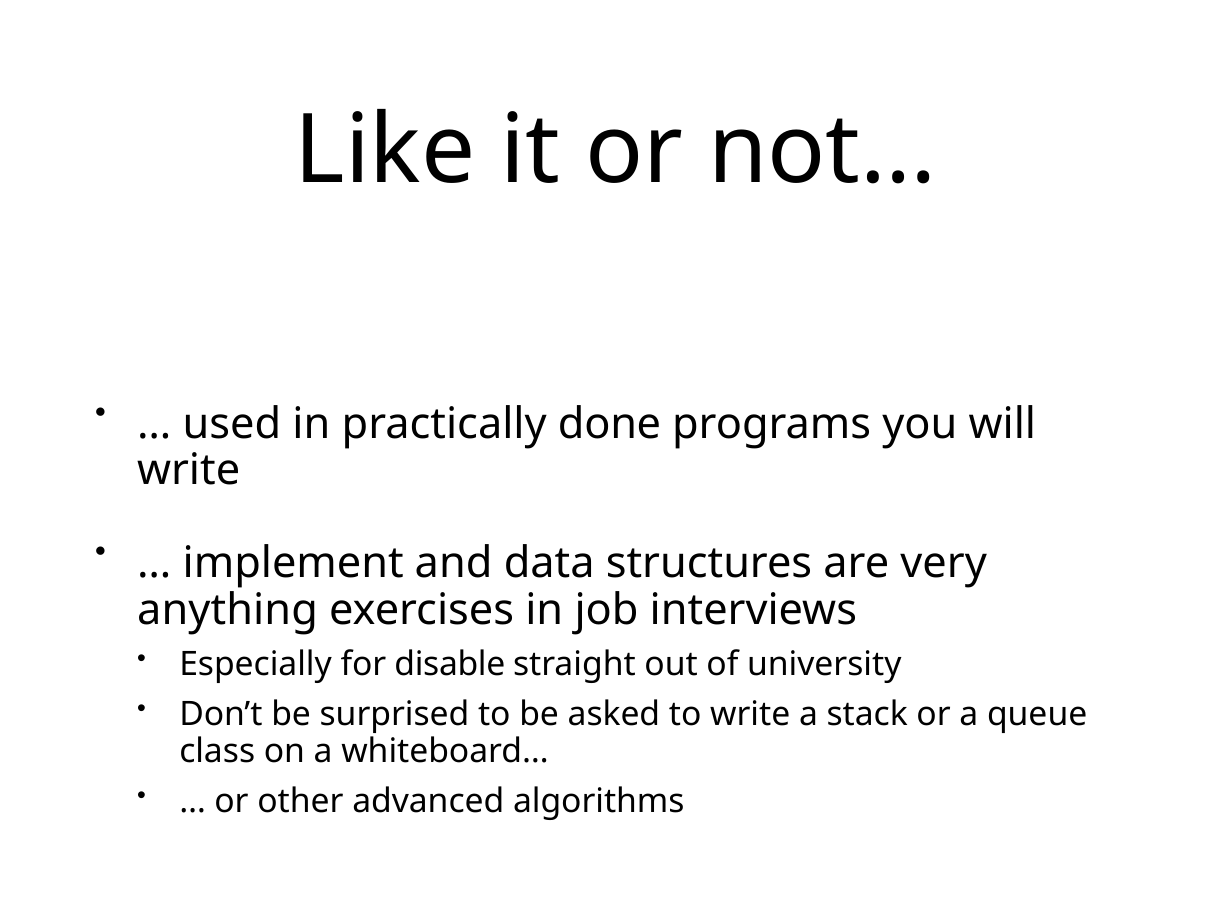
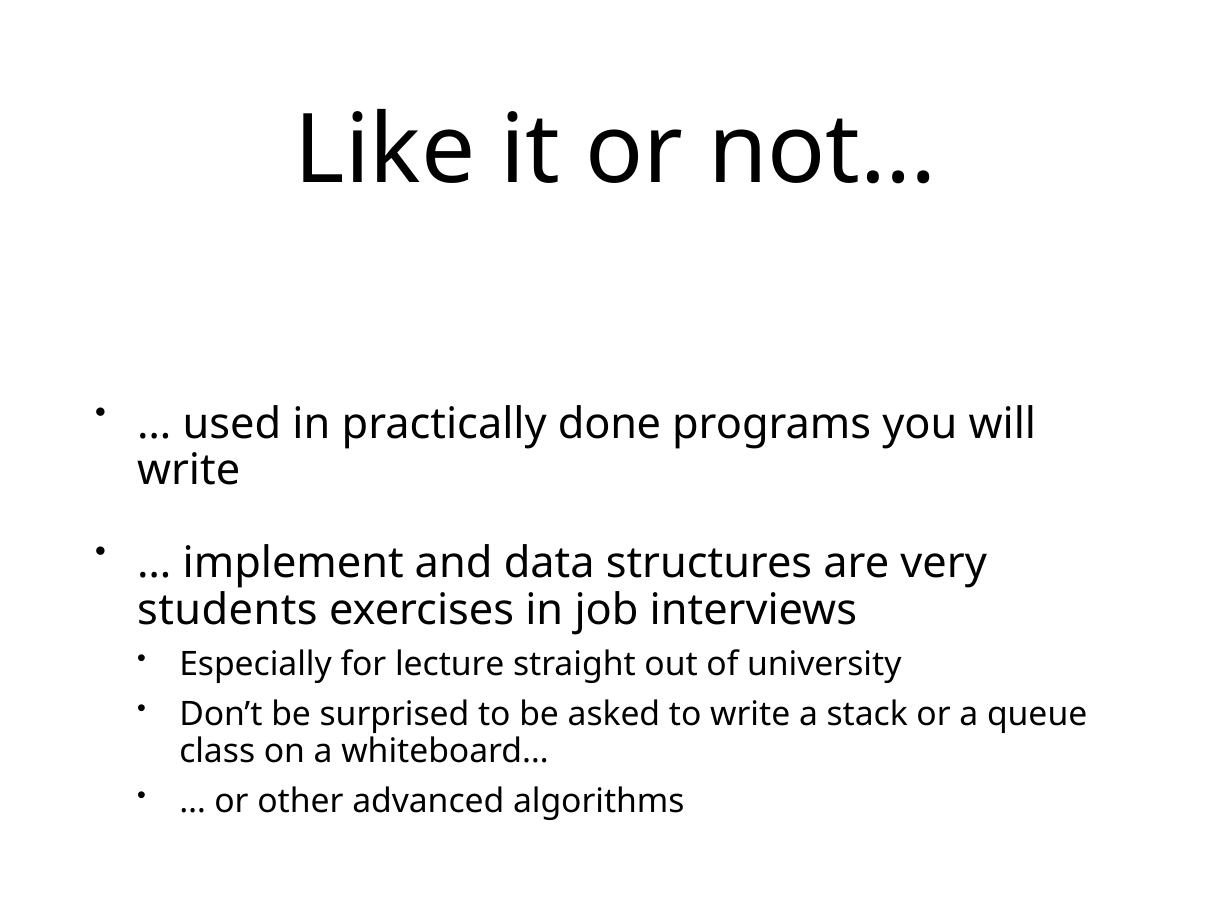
anything: anything -> students (227, 610)
disable: disable -> lecture (450, 664)
